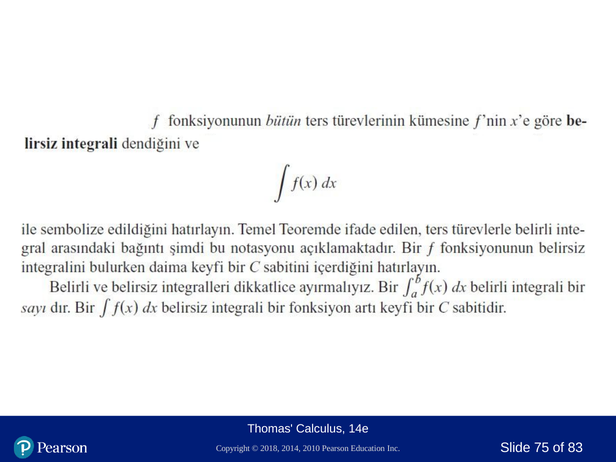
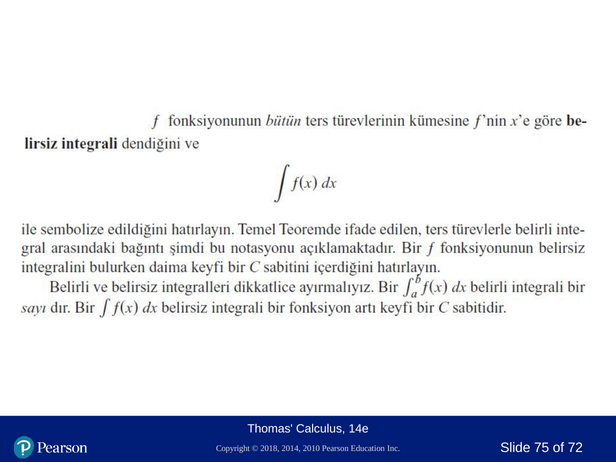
83: 83 -> 72 (575, 448)
